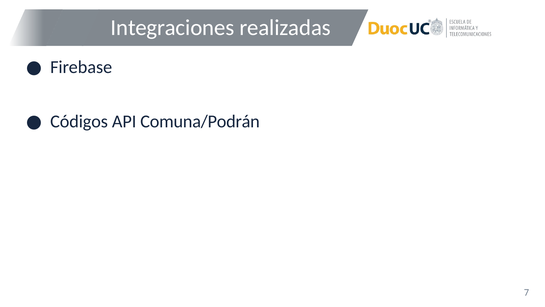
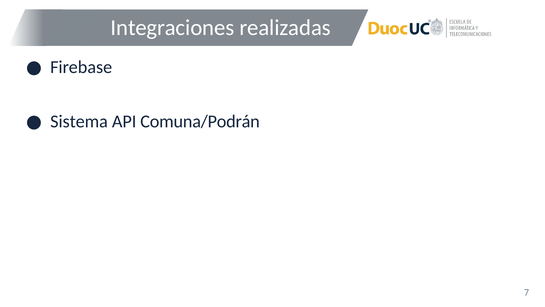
Códigos: Códigos -> Sistema (79, 121)
